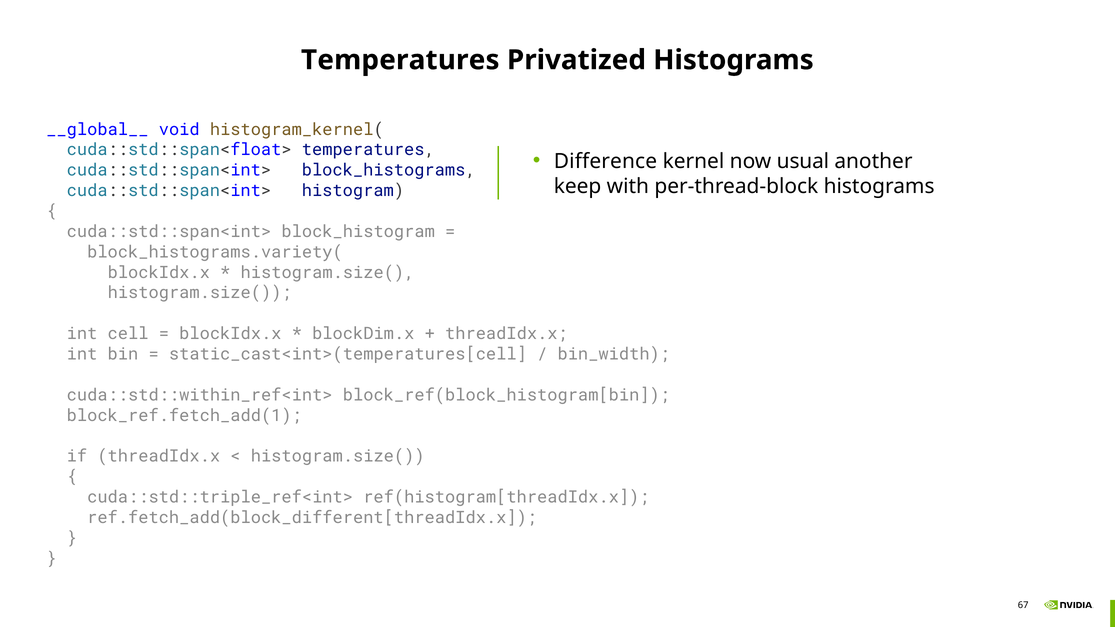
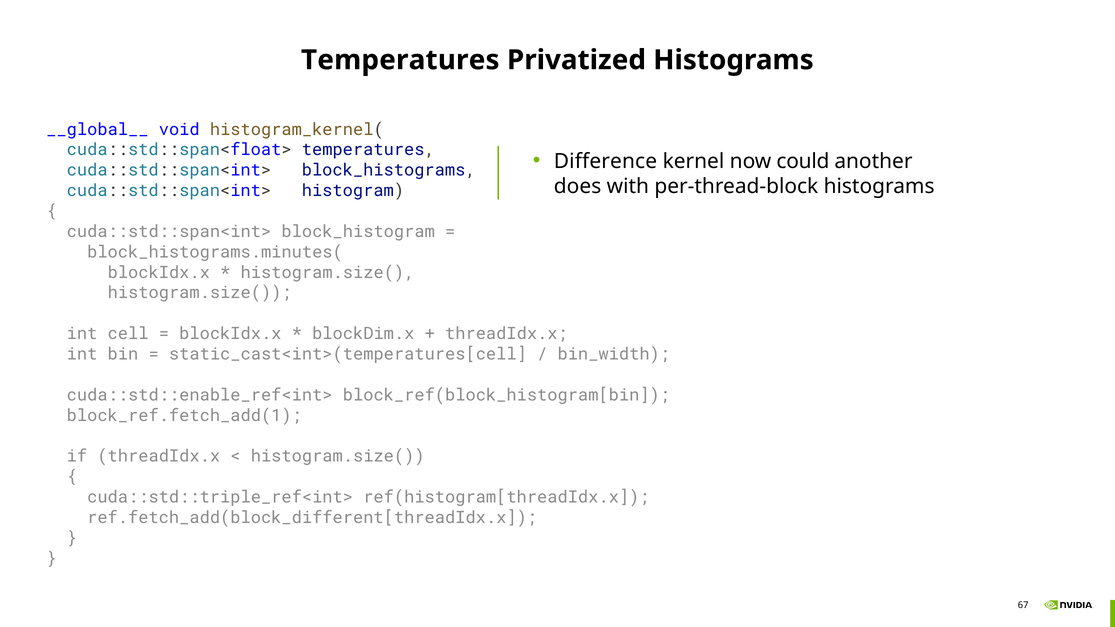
usual: usual -> could (803, 161)
keep: keep -> does (578, 186)
block_histograms.variety(: block_histograms.variety( -> block_histograms.minutes( (215, 252)
cuda::std::within_ref<int>: cuda::std::within_ref<int> -> cuda::std::enable_ref<int> (200, 395)
